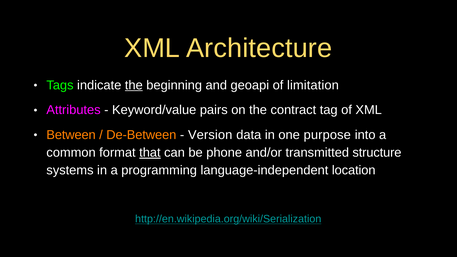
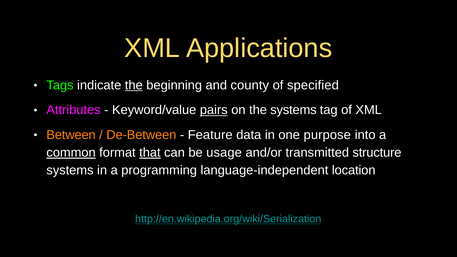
Architecture: Architecture -> Applications (259, 48)
geoapi: geoapi -> county (250, 85)
limitation: limitation -> specified (313, 85)
pairs underline: none -> present (214, 110)
the contract: contract -> systems (293, 110)
Version: Version -> Feature (210, 135)
common underline: none -> present (71, 153)
phone: phone -> usage (224, 153)
